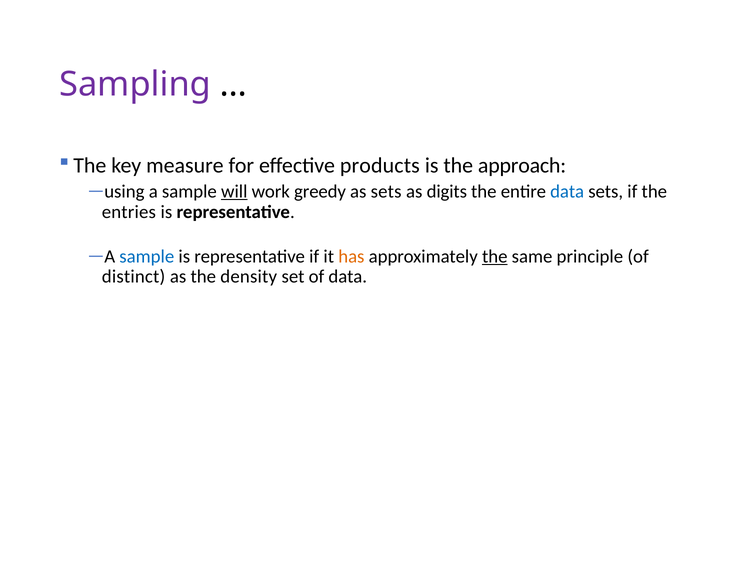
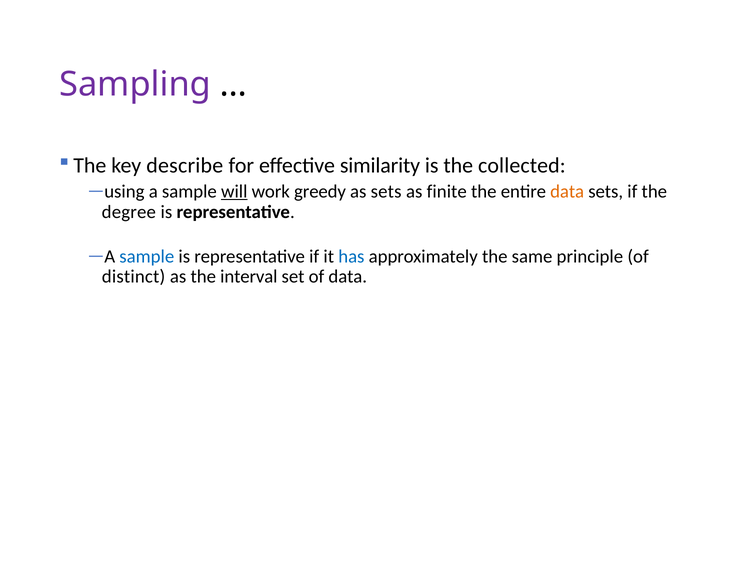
measure: measure -> describe (185, 166)
products: products -> similarity (380, 166)
approach: approach -> collected (522, 166)
digits: digits -> finite (447, 192)
data colour: blue -> orange (567, 192)
entries: entries -> degree (129, 212)
has colour: orange -> blue (351, 256)
the underline: present -> none (495, 256)
density: density -> interval (249, 277)
